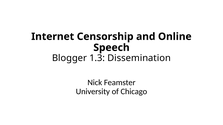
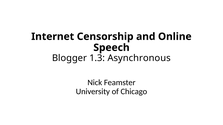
Dissemination: Dissemination -> Asynchronous (139, 58)
